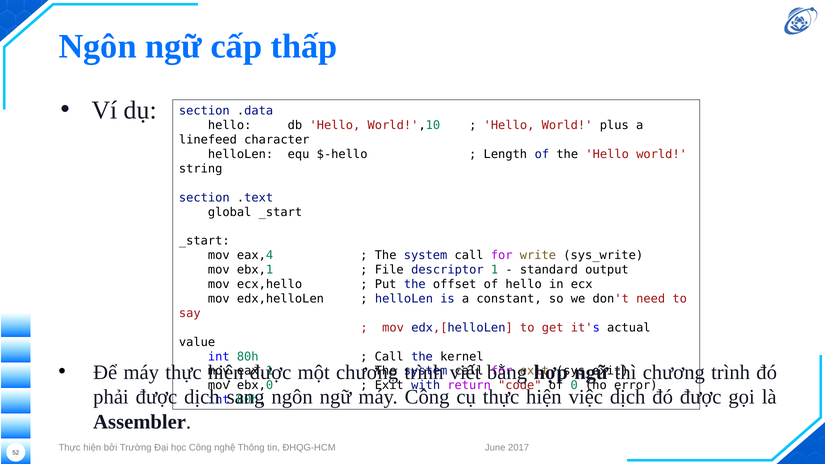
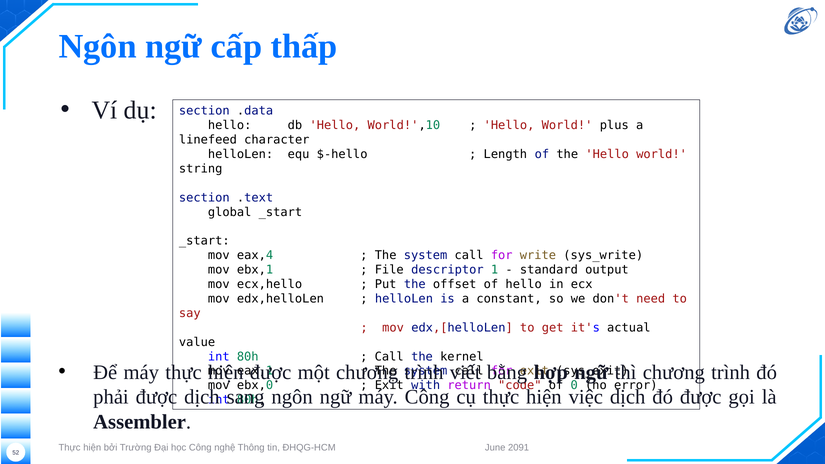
2017: 2017 -> 2091 (519, 448)
